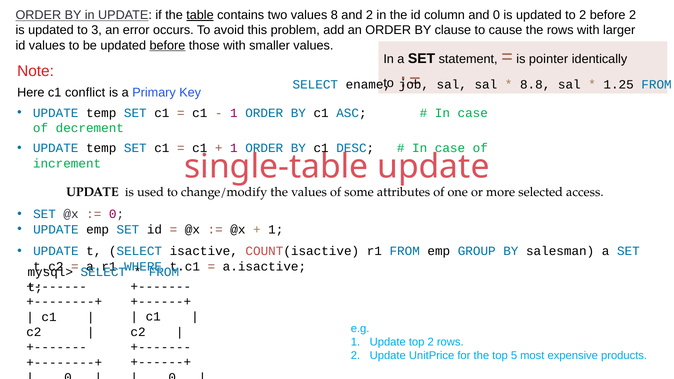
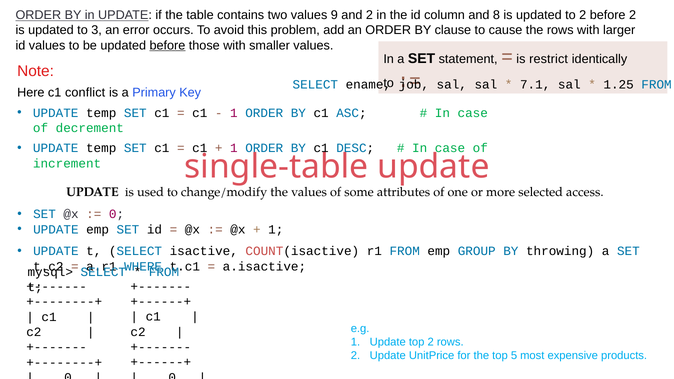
table underline: present -> none (200, 15)
8: 8 -> 9 (334, 15)
and 0: 0 -> 8 (496, 15)
pointer: pointer -> restrict (549, 59)
8.8: 8.8 -> 7.1 (535, 85)
salesman: salesman -> throwing (560, 251)
